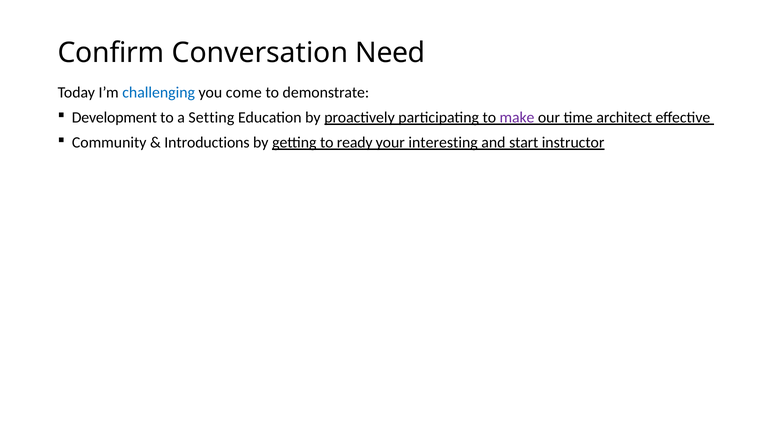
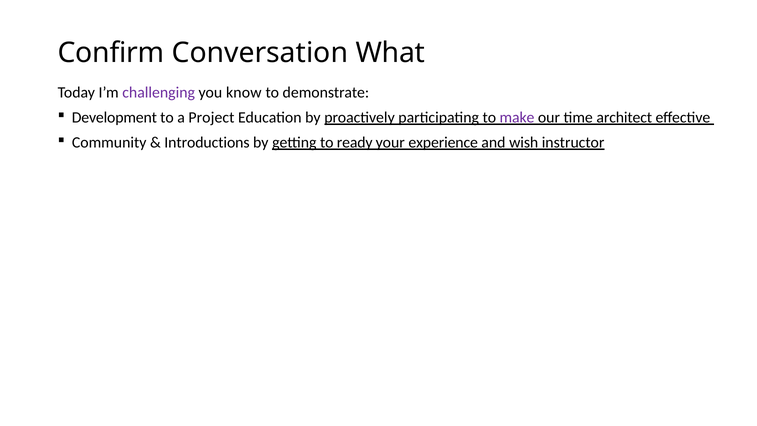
Need: Need -> What (390, 53)
challenging colour: blue -> purple (159, 93)
come: come -> know (244, 93)
Setting: Setting -> Project (211, 118)
interesting: interesting -> experience (443, 143)
start: start -> wish (524, 143)
